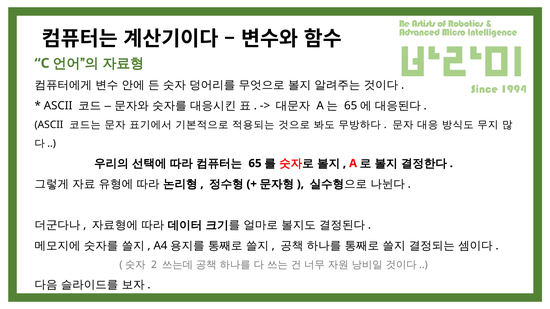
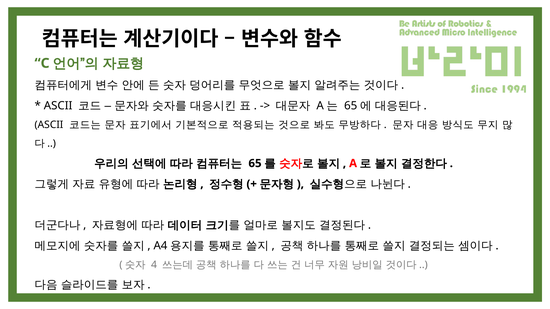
2: 2 -> 4 (154, 265)
